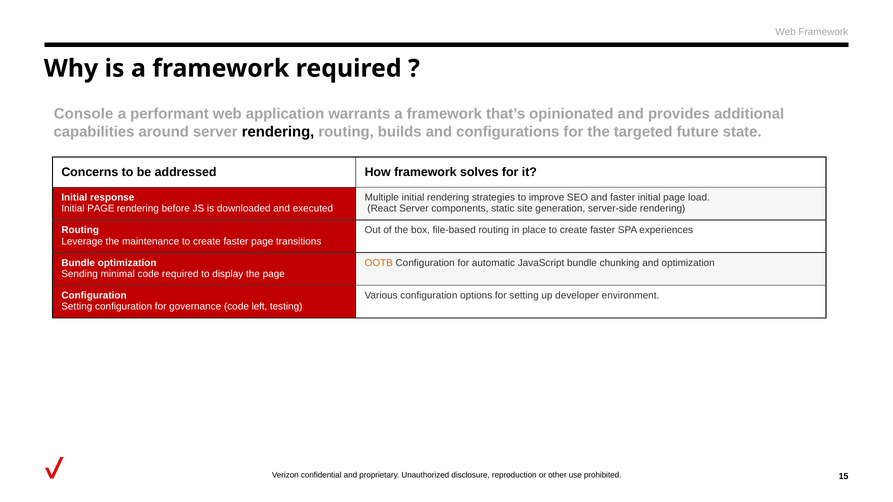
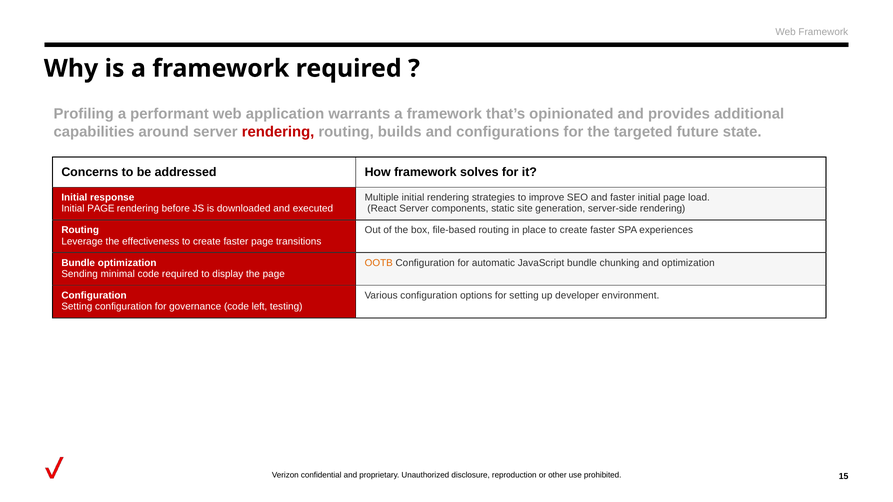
Console: Console -> Profiling (84, 114)
rendering colour: black -> red (278, 132)
maintenance: maintenance -> effectiveness (151, 241)
